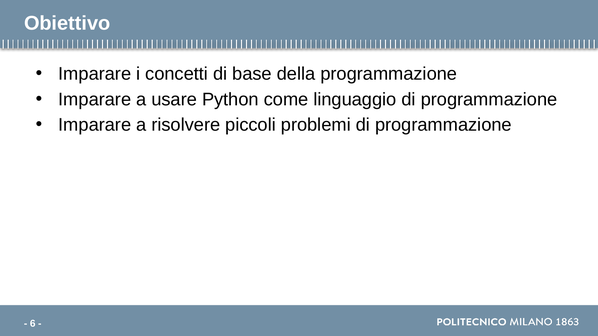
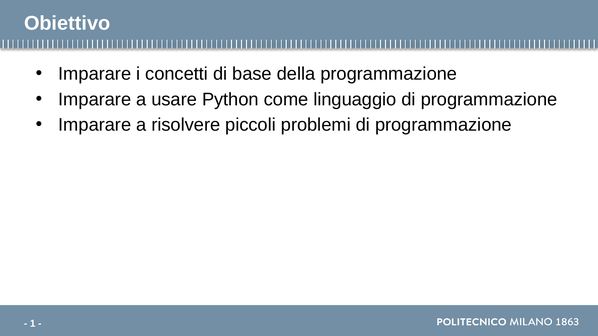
6: 6 -> 1 (33, 324)
